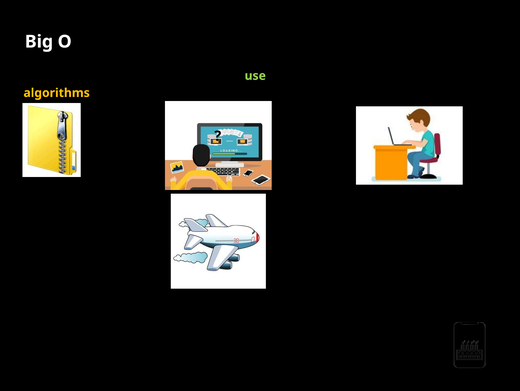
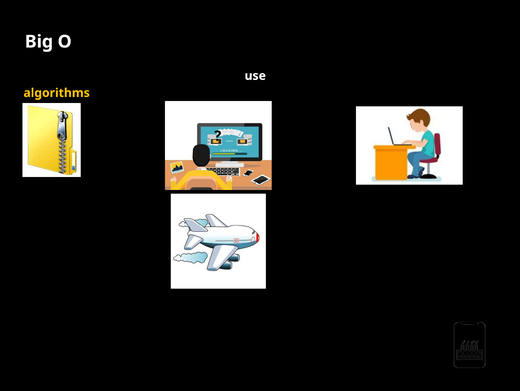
use colour: light green -> white (255, 76)
